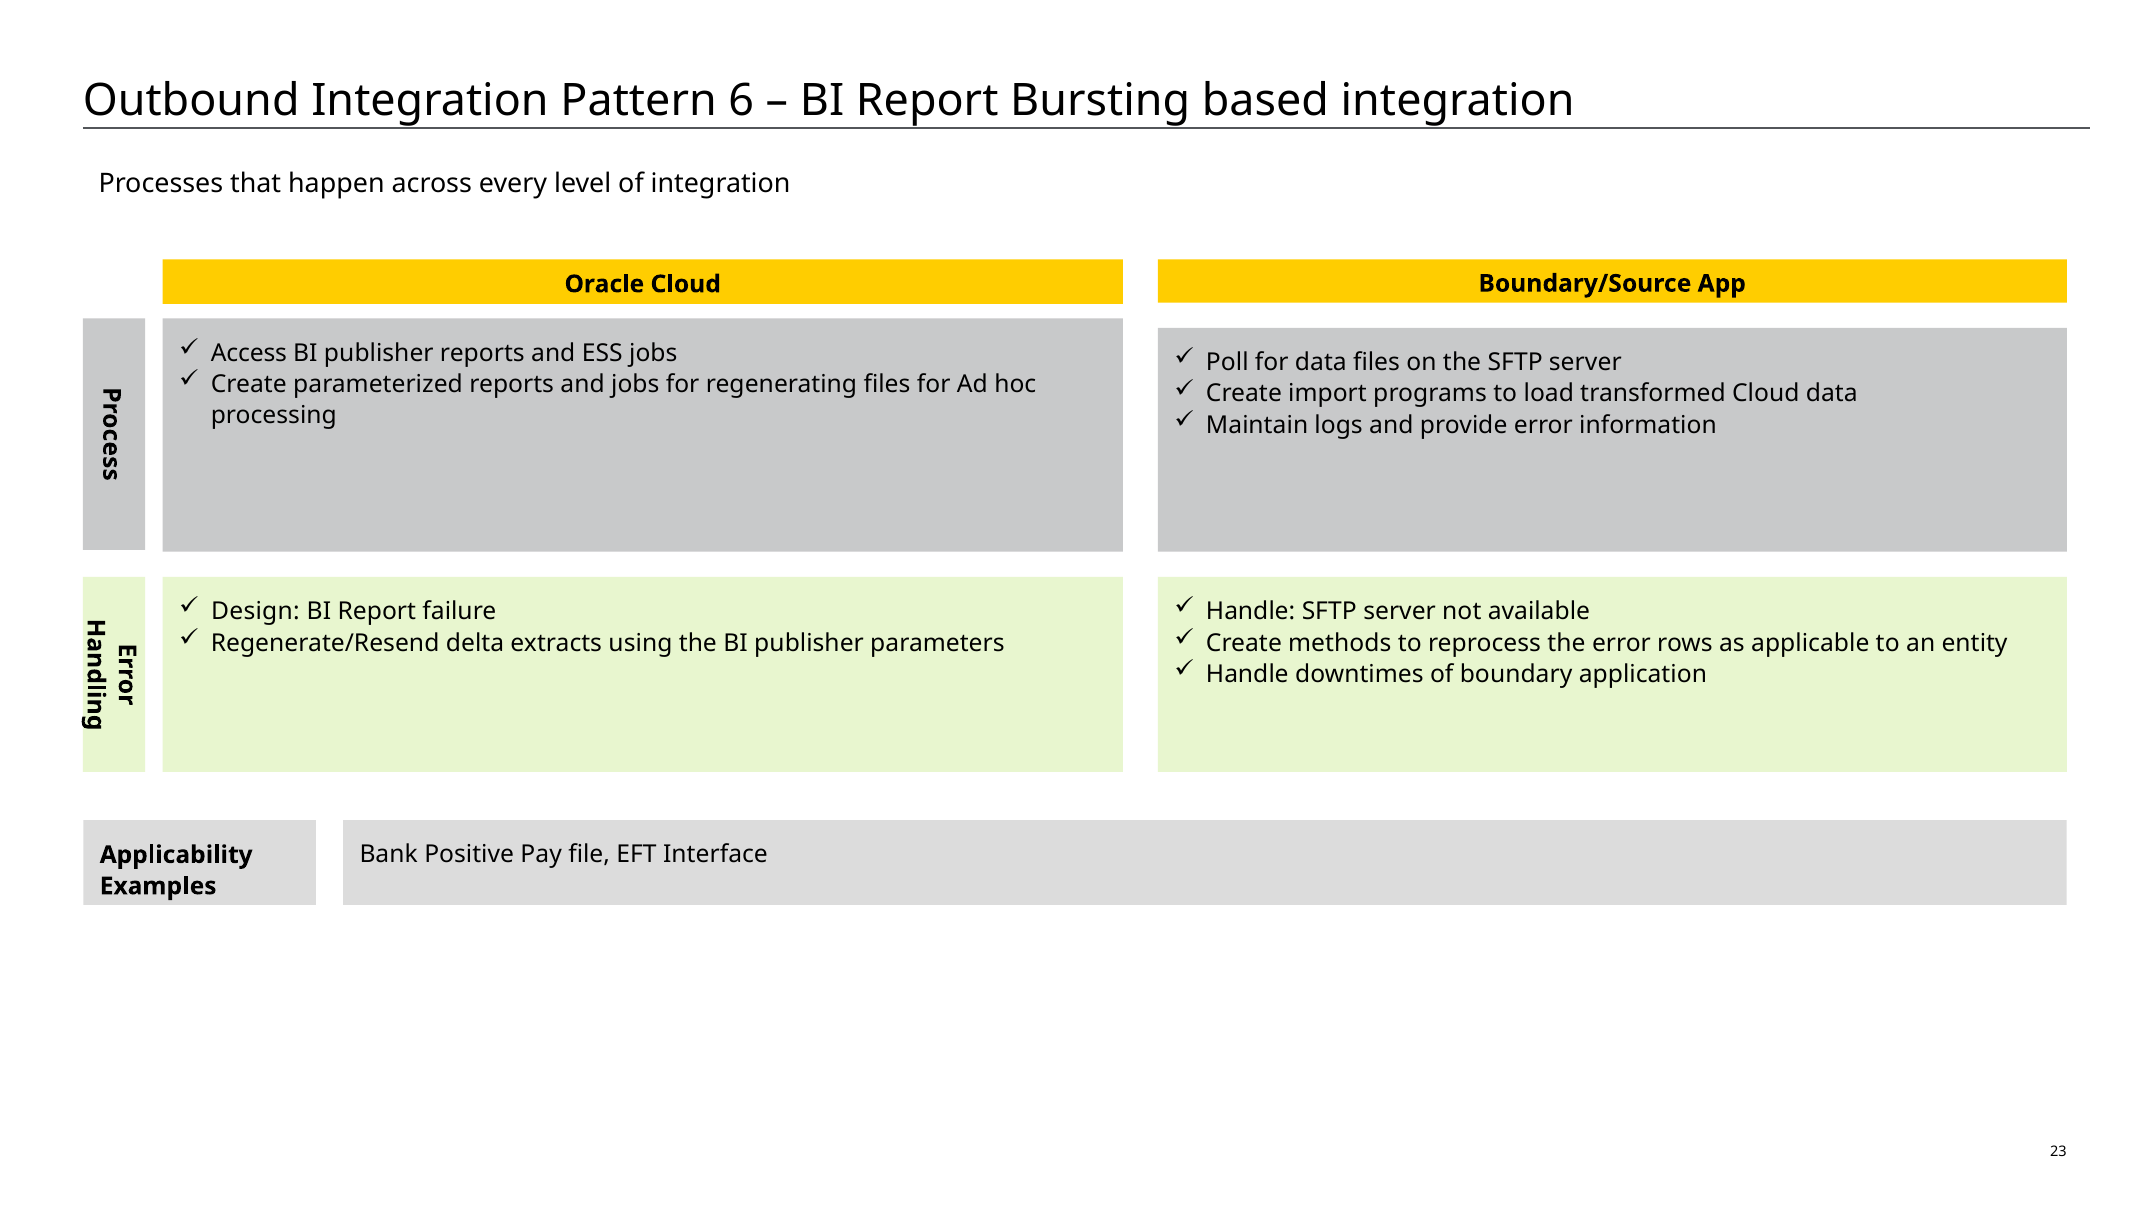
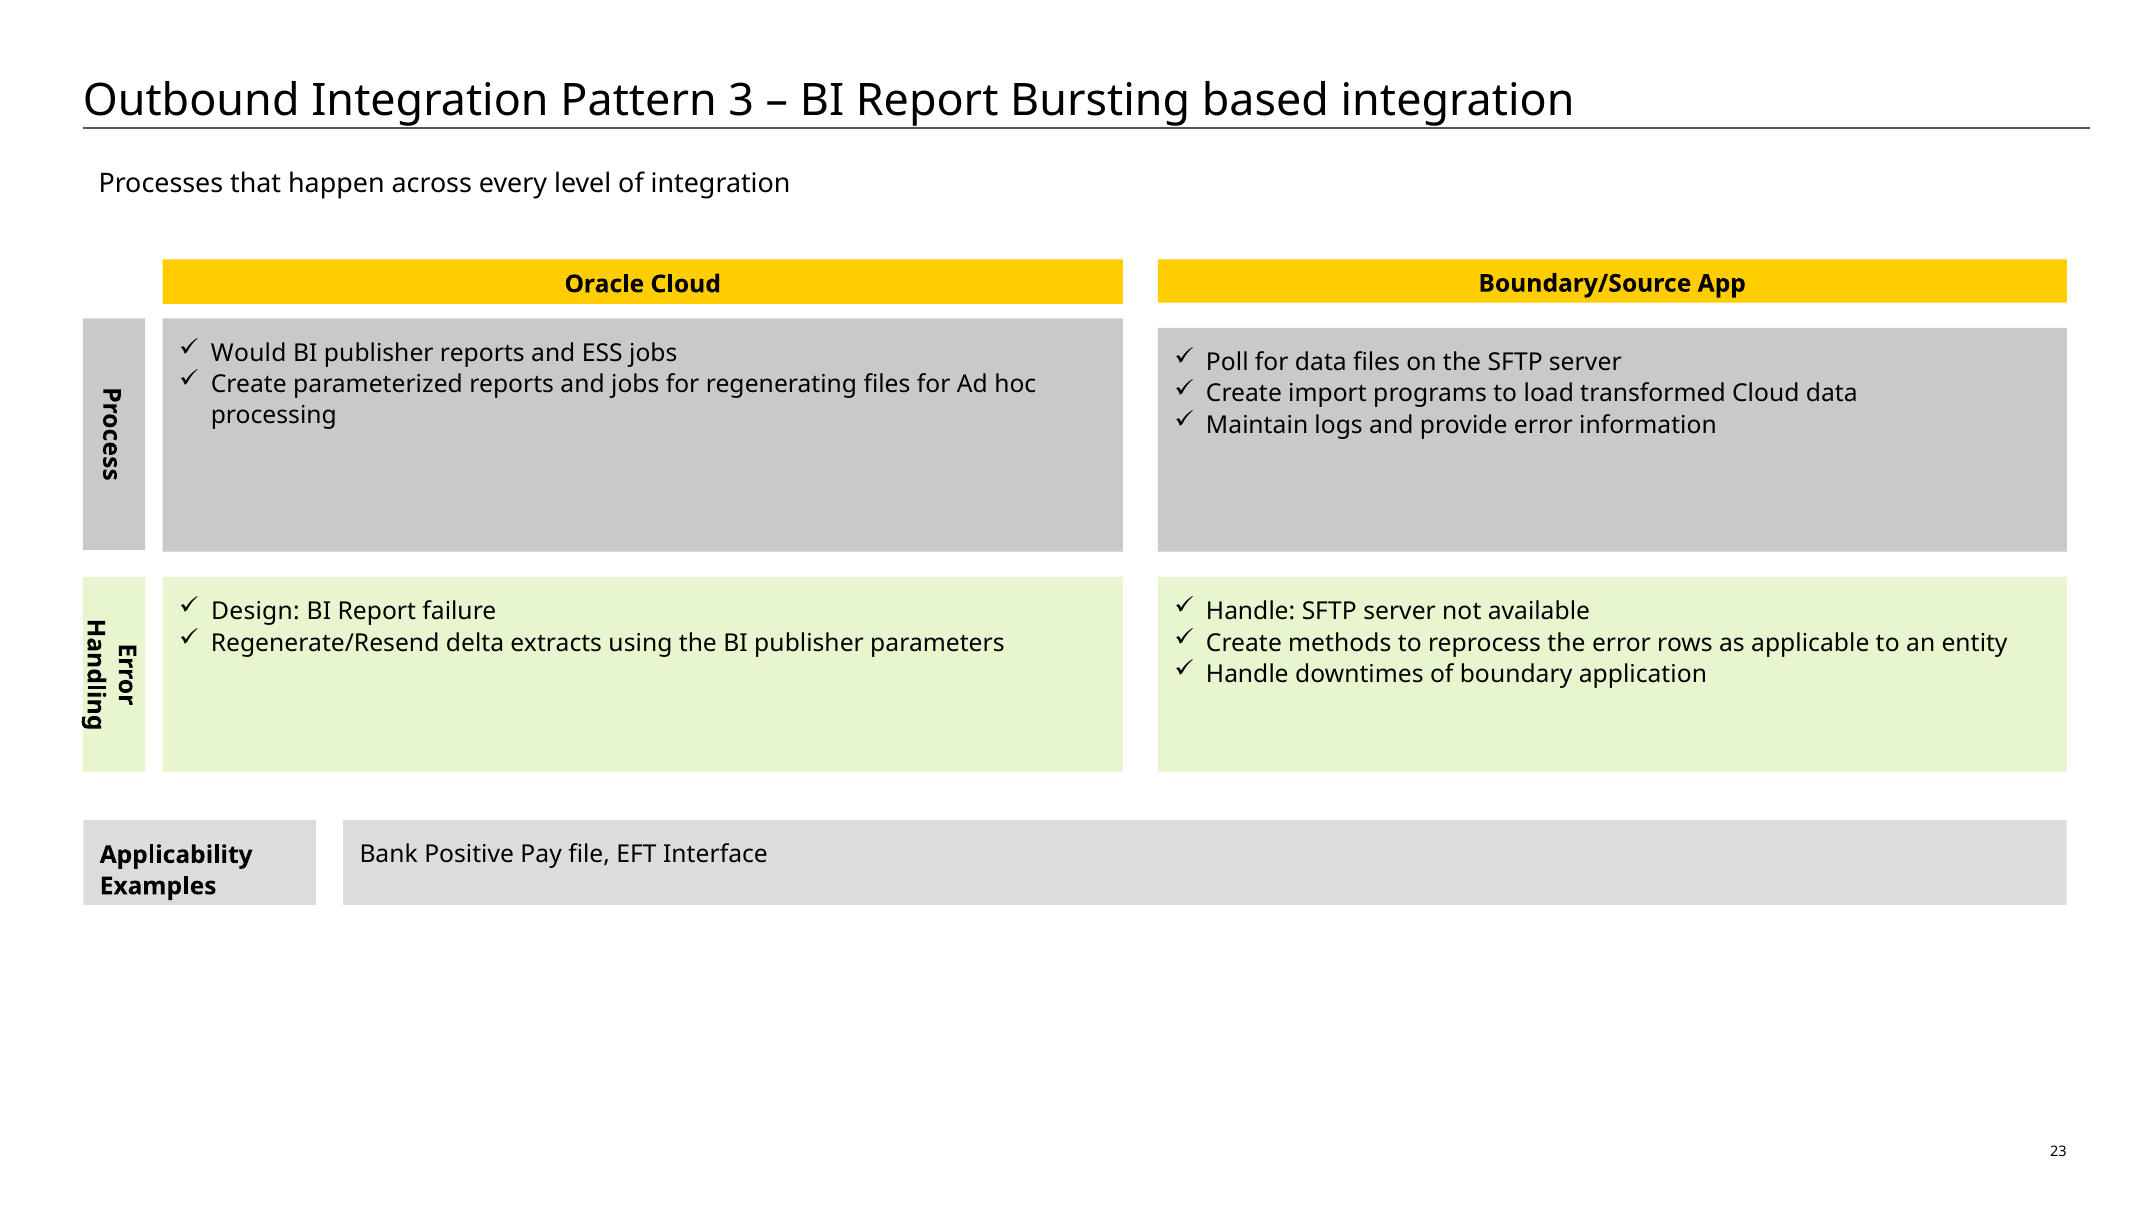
6: 6 -> 3 (741, 101)
Access: Access -> Would (249, 353)
